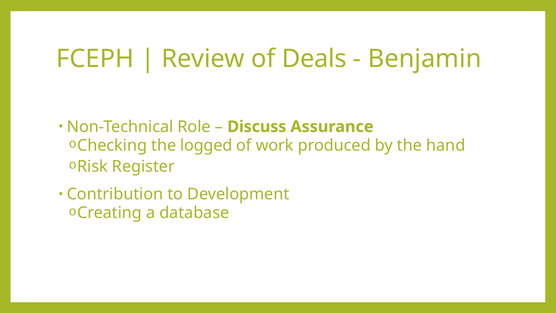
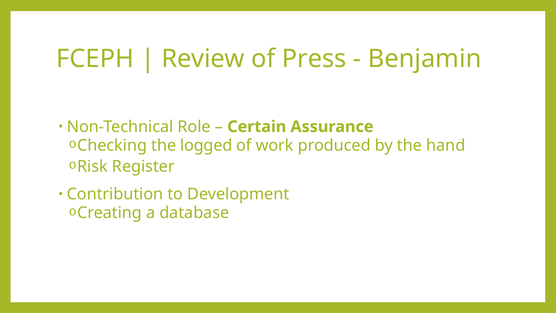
Deals: Deals -> Press (314, 59)
Discuss: Discuss -> Certain (257, 127)
